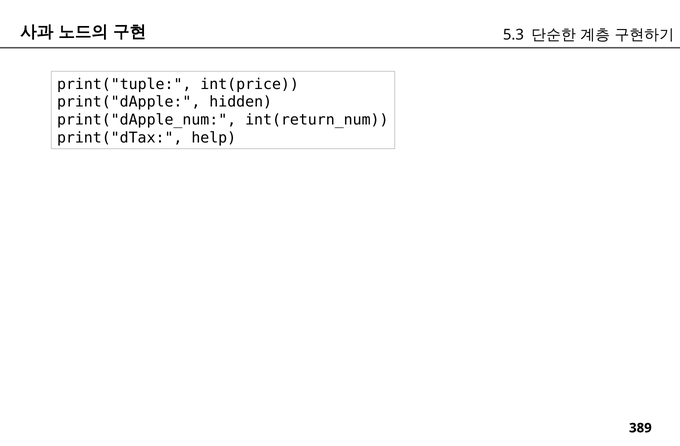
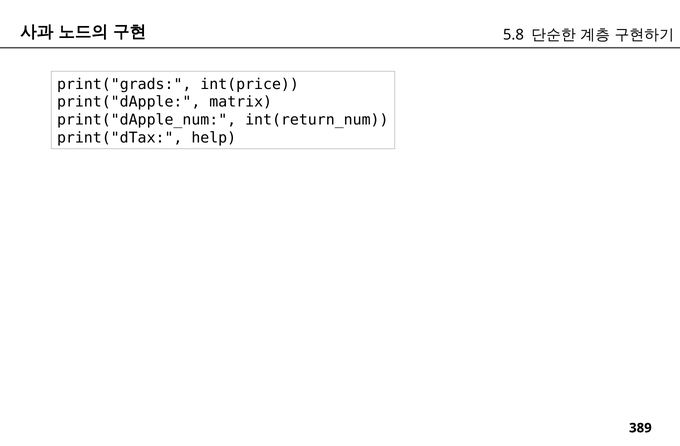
5.3: 5.3 -> 5.8 (513, 35)
print("tuple: print("tuple -> print("grads (124, 84)
hidden: hidden -> matrix (241, 102)
